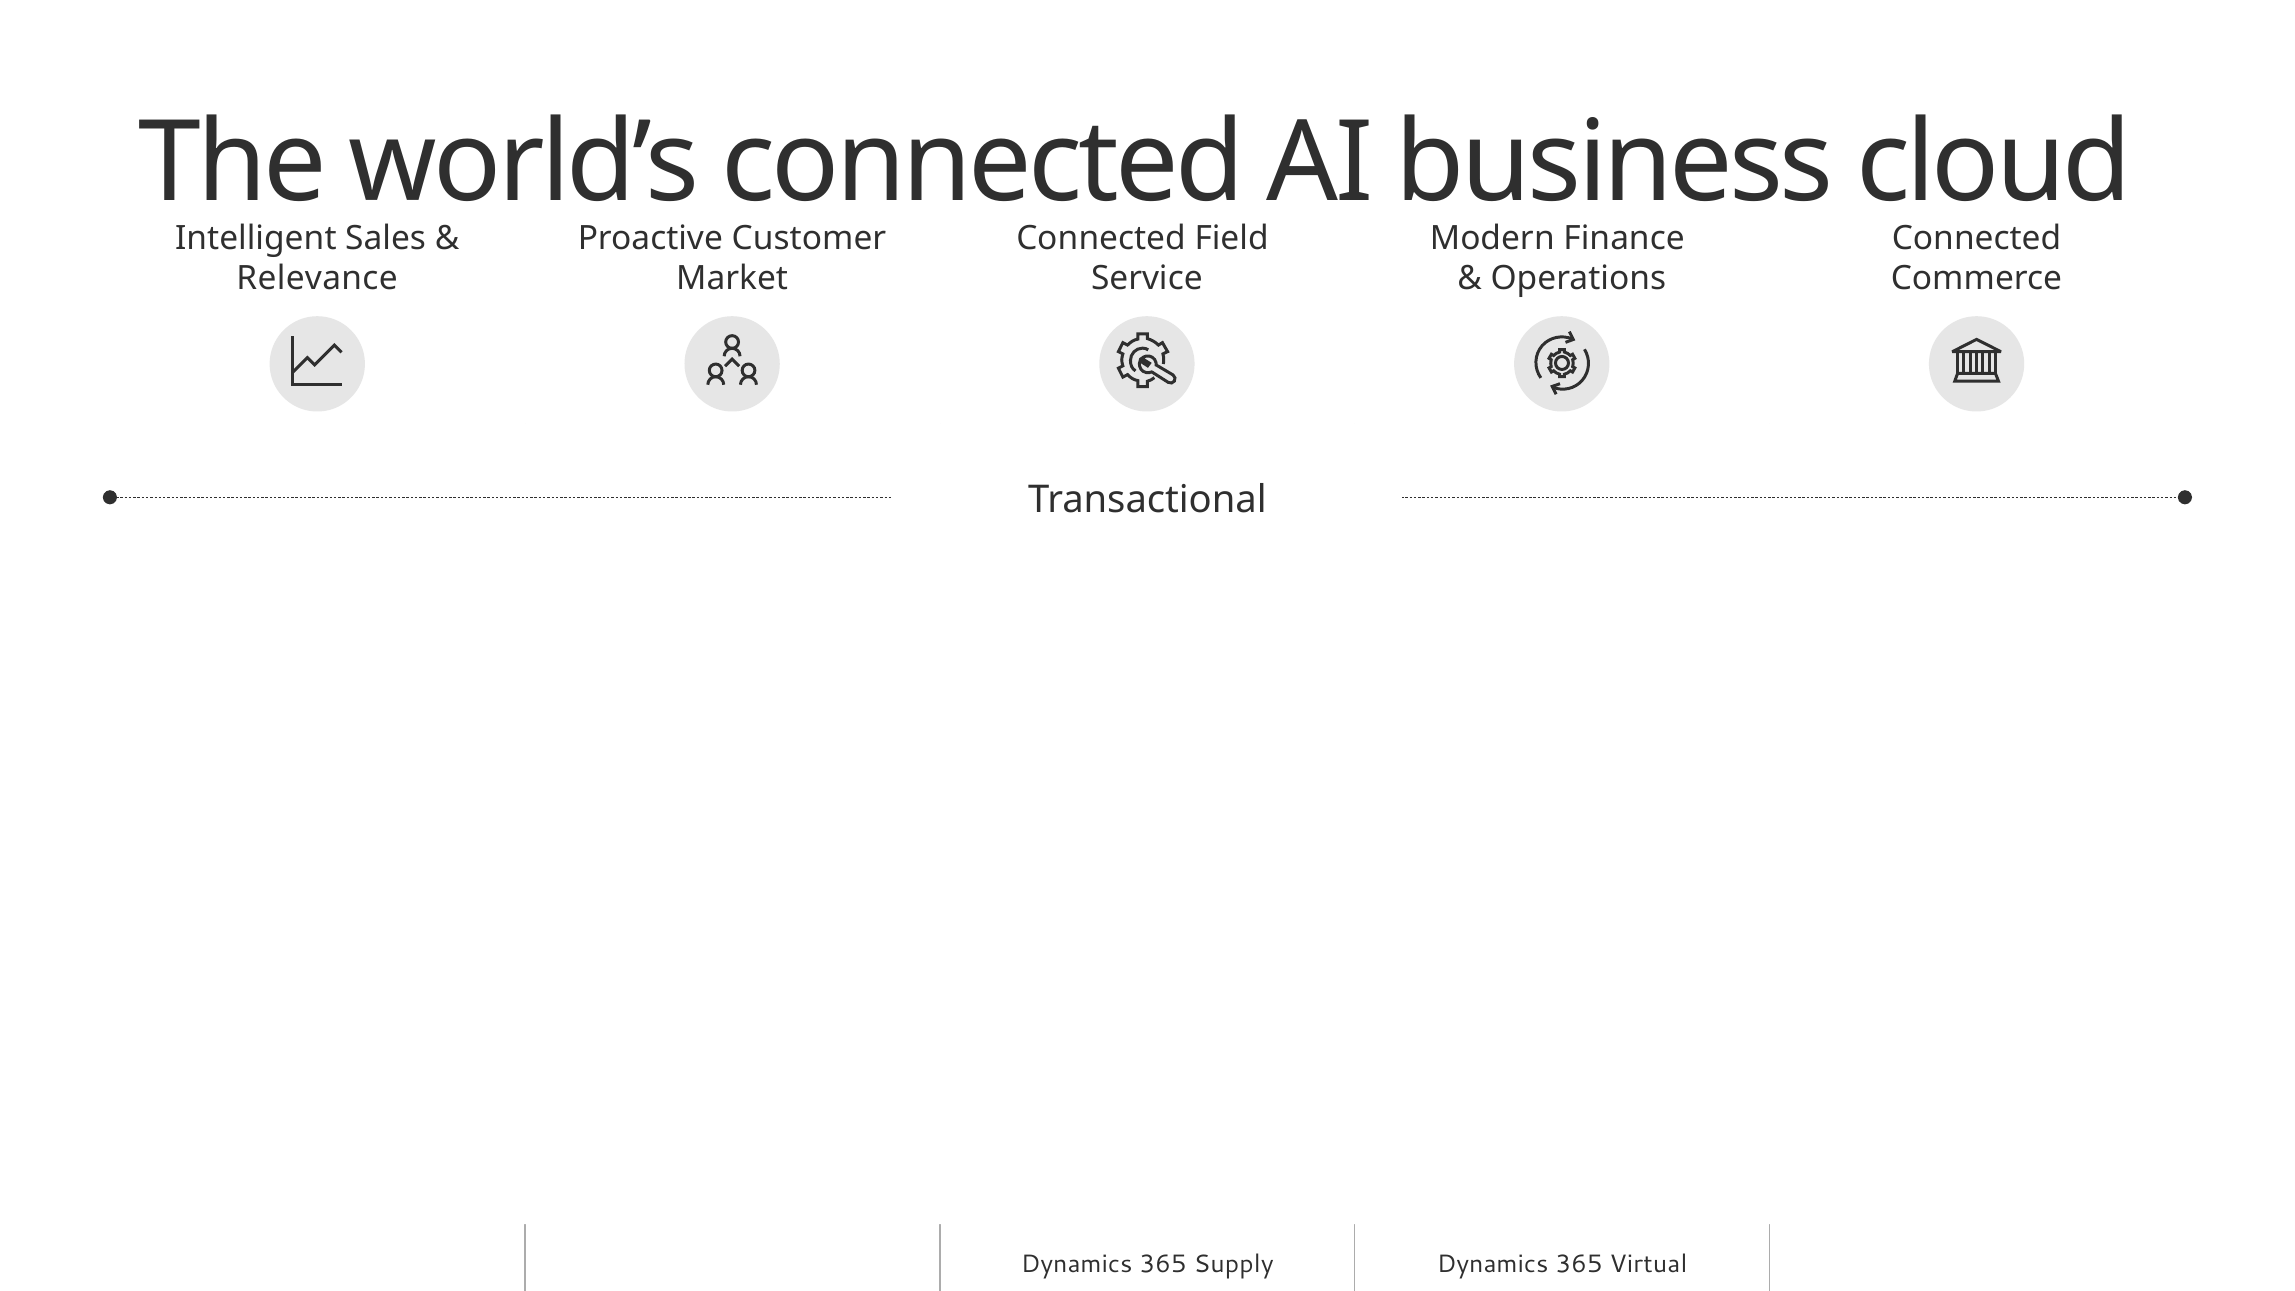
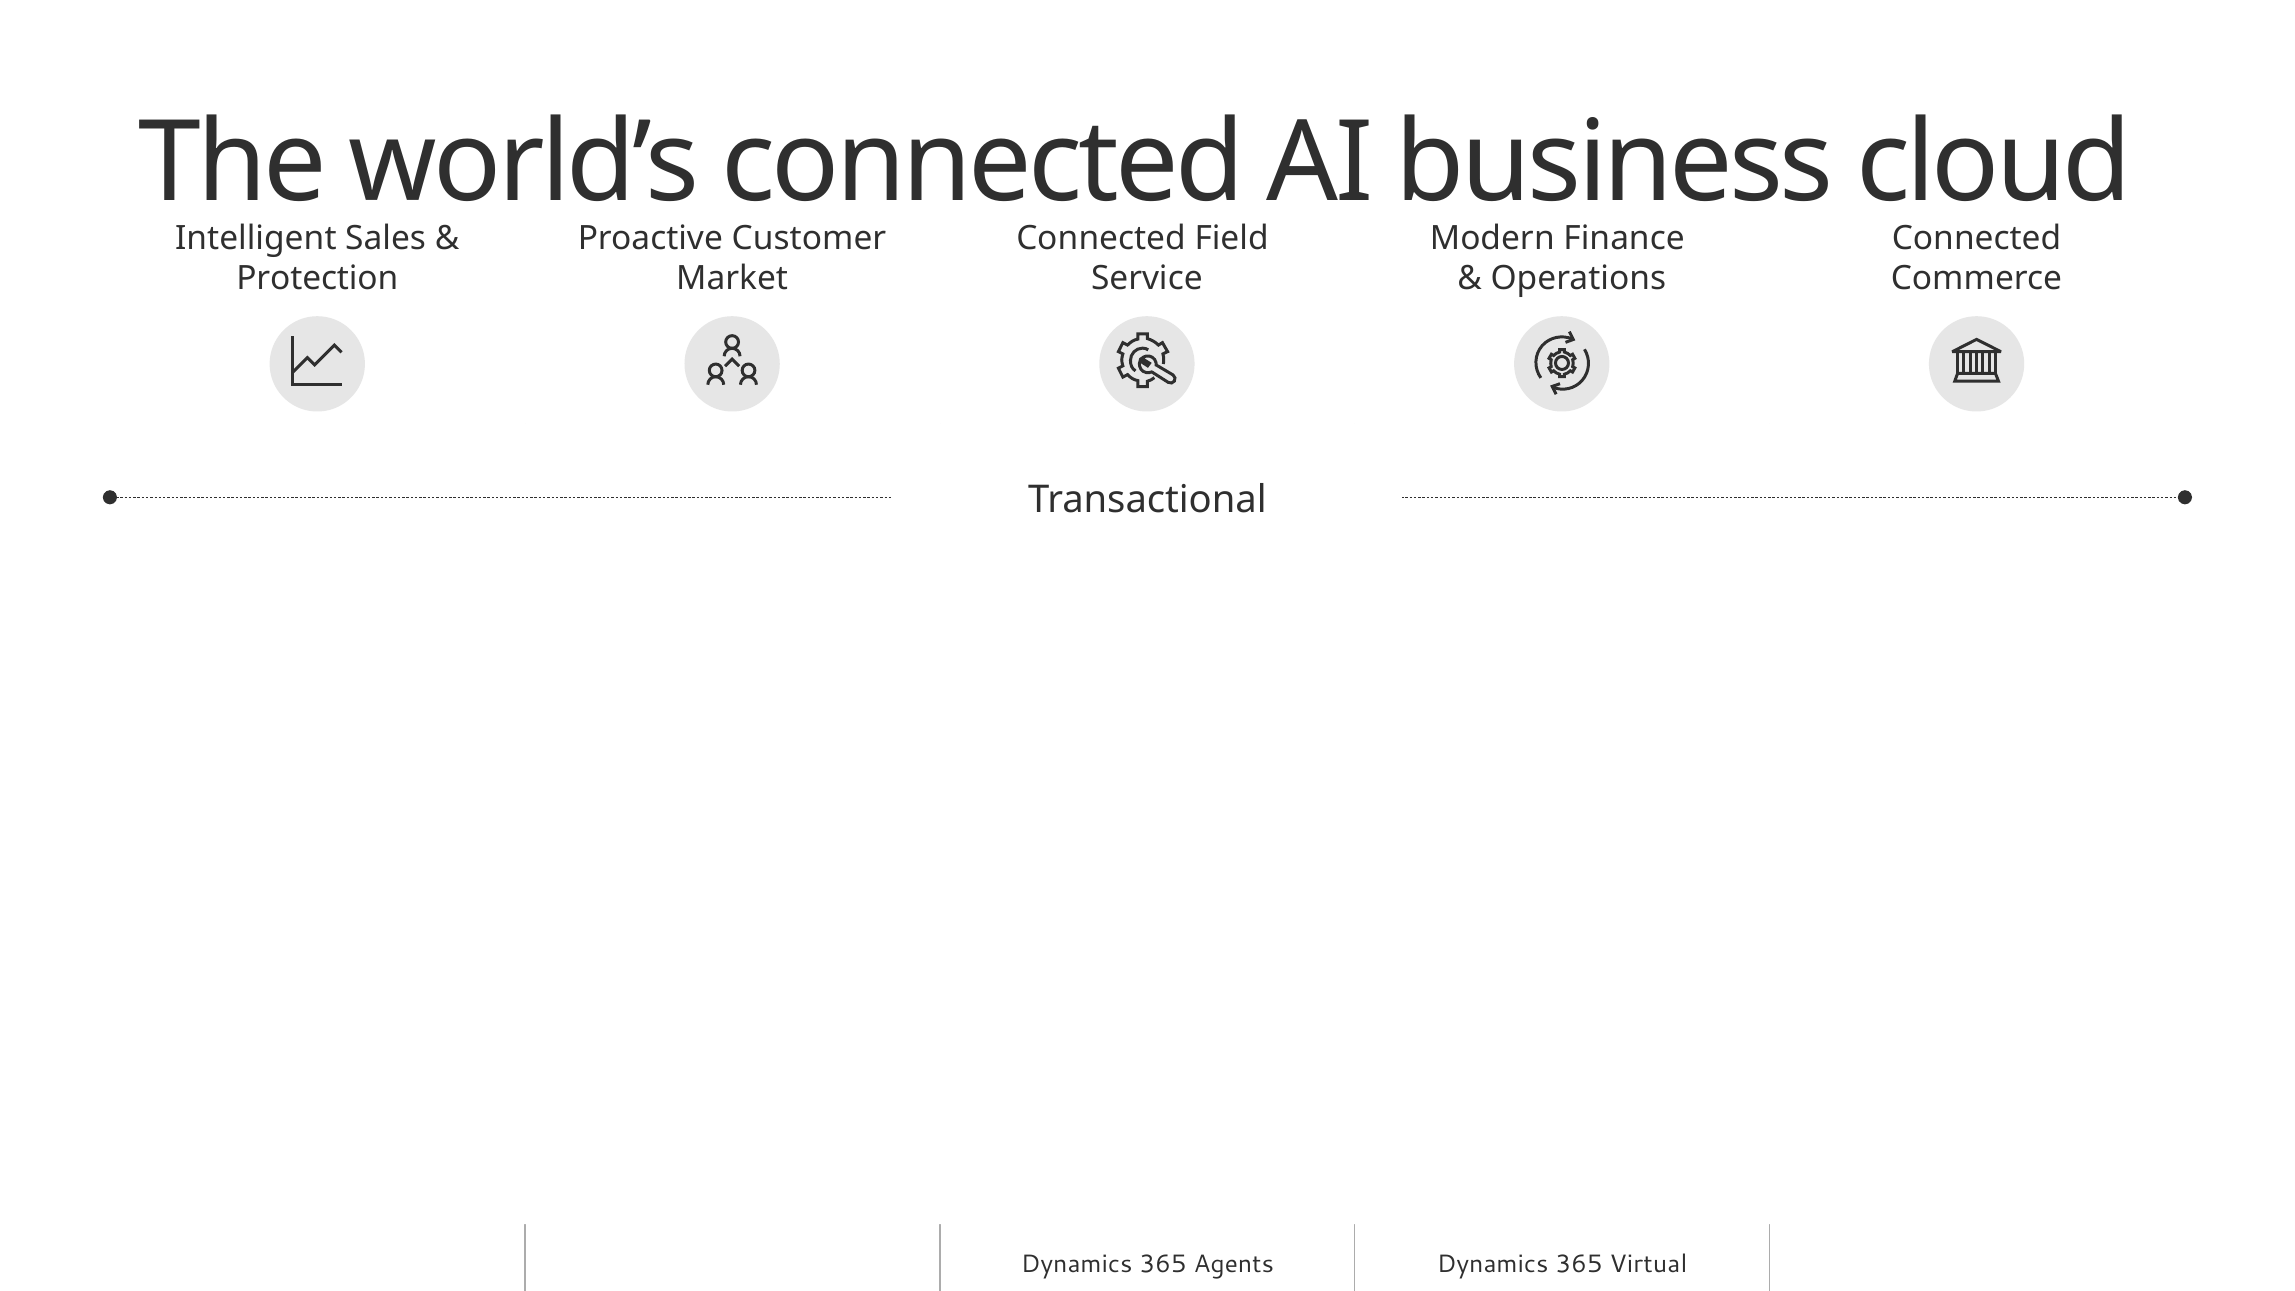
Relevance: Relevance -> Protection (317, 278)
Supply: Supply -> Agents (1234, 1264)
